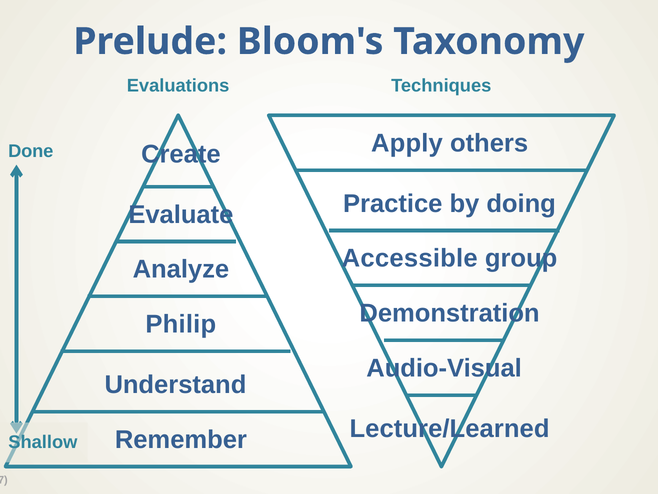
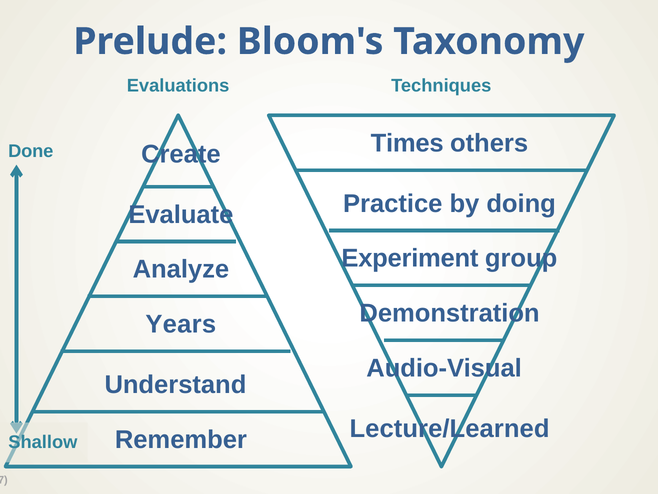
Apply: Apply -> Times (407, 143)
Accessible: Accessible -> Experiment (410, 258)
Philip: Philip -> Years (181, 324)
